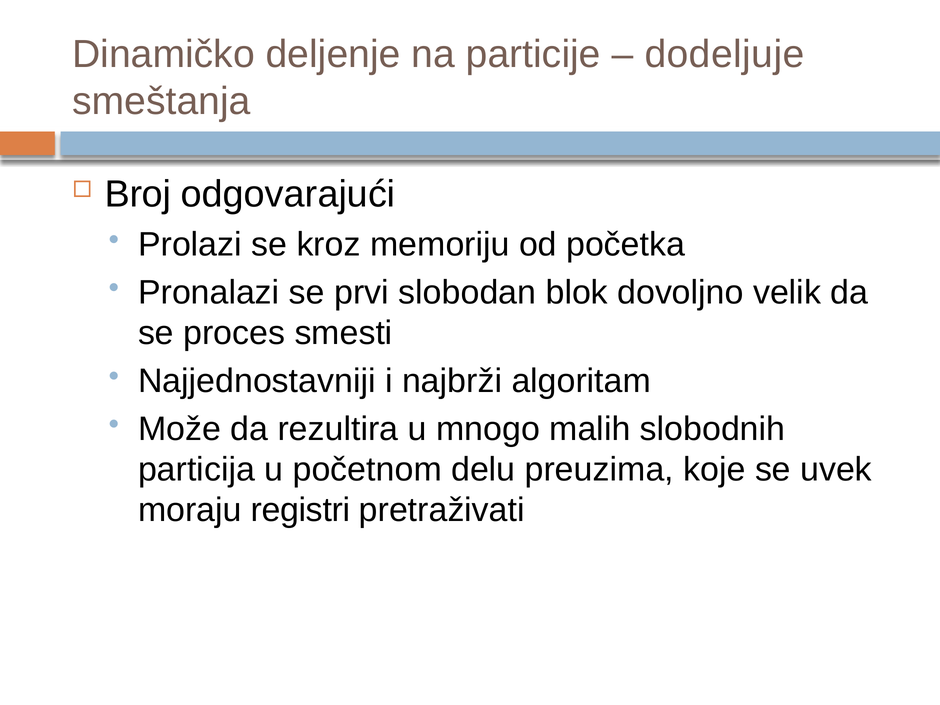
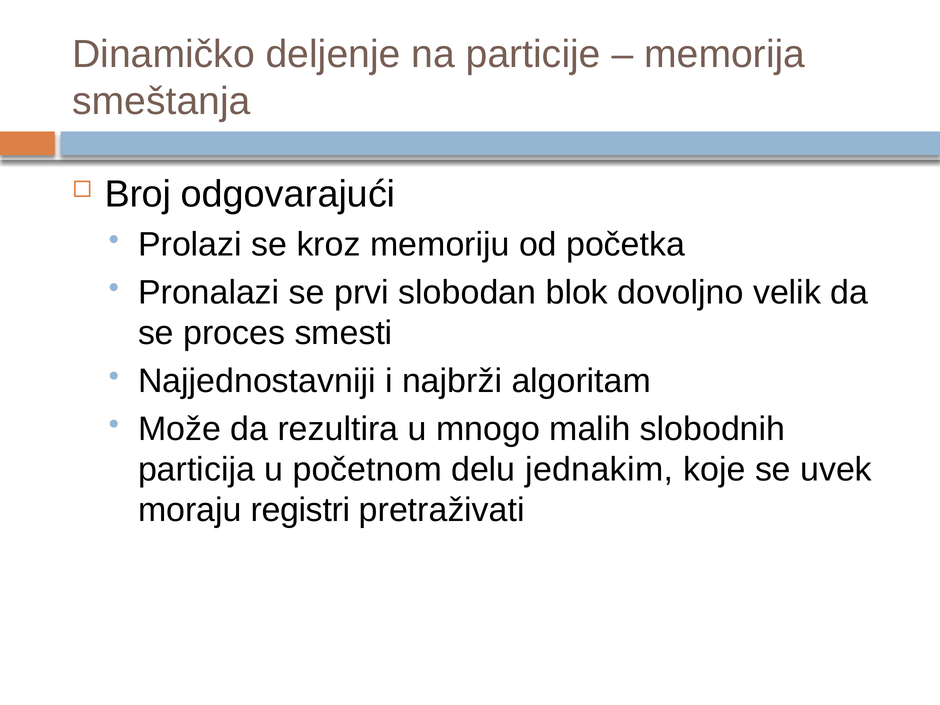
dodeljuje: dodeljuje -> memorija (725, 54)
preuzima: preuzima -> jednakim (599, 470)
